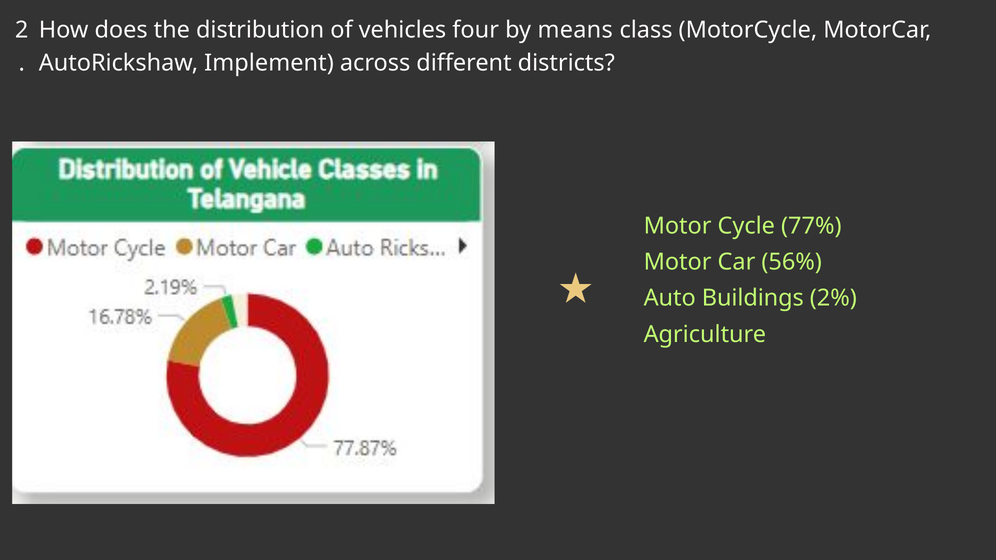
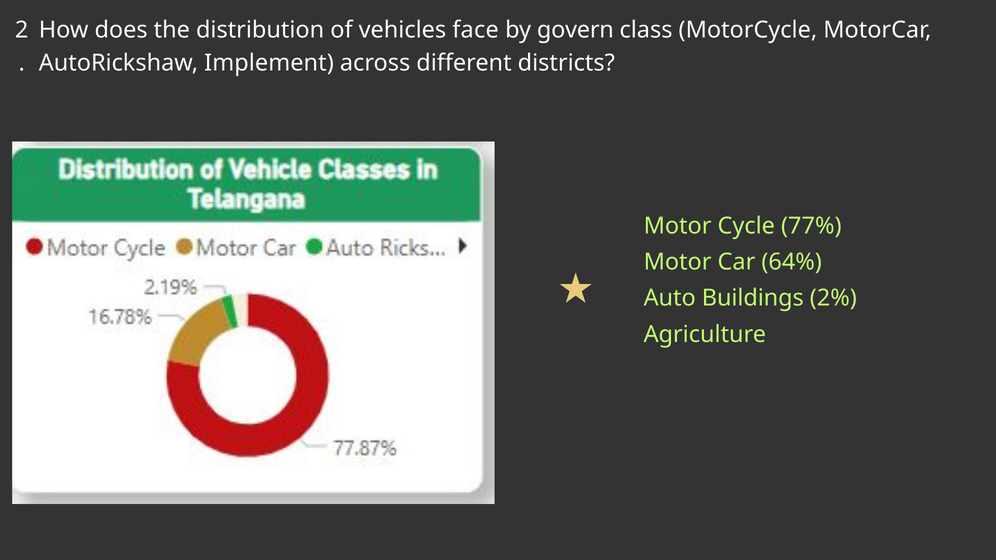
four: four -> face (476, 30)
means: means -> govern (575, 30)
56%: 56% -> 64% (792, 262)
